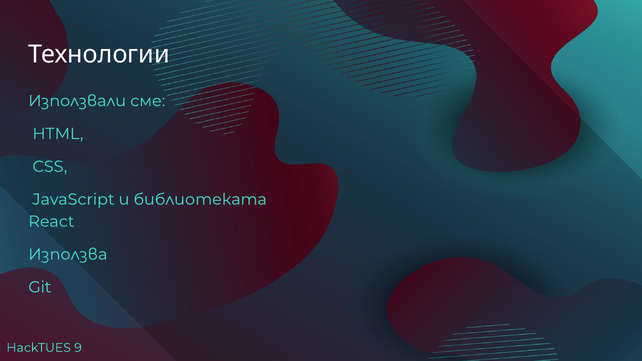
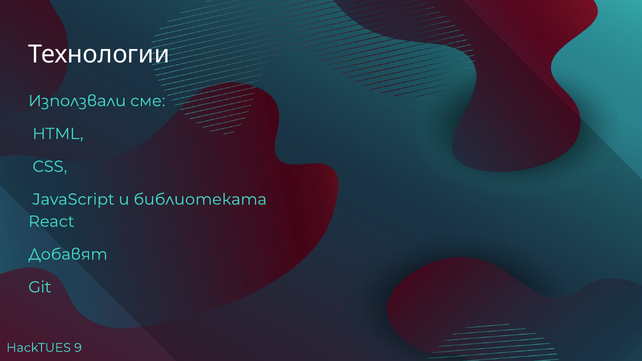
Използва: Използва -> Добавят (68, 254)
